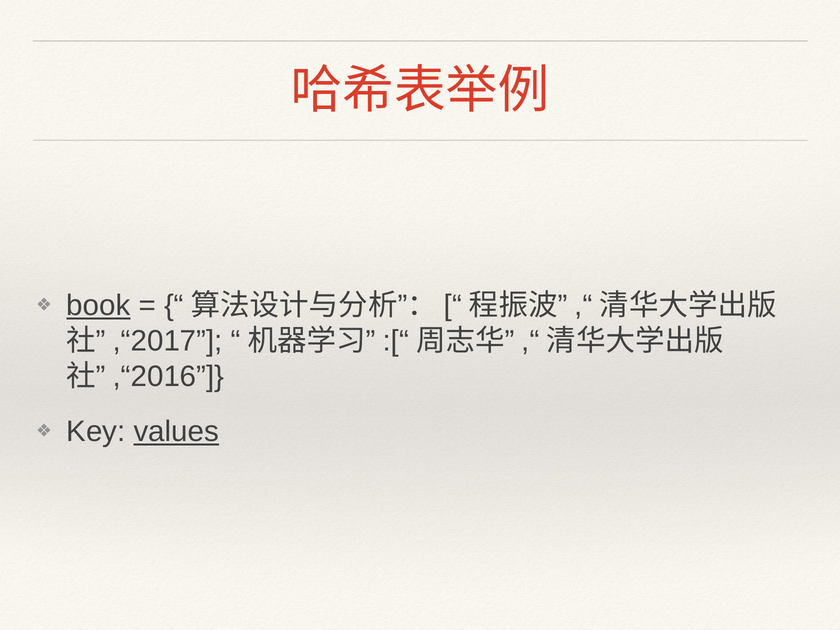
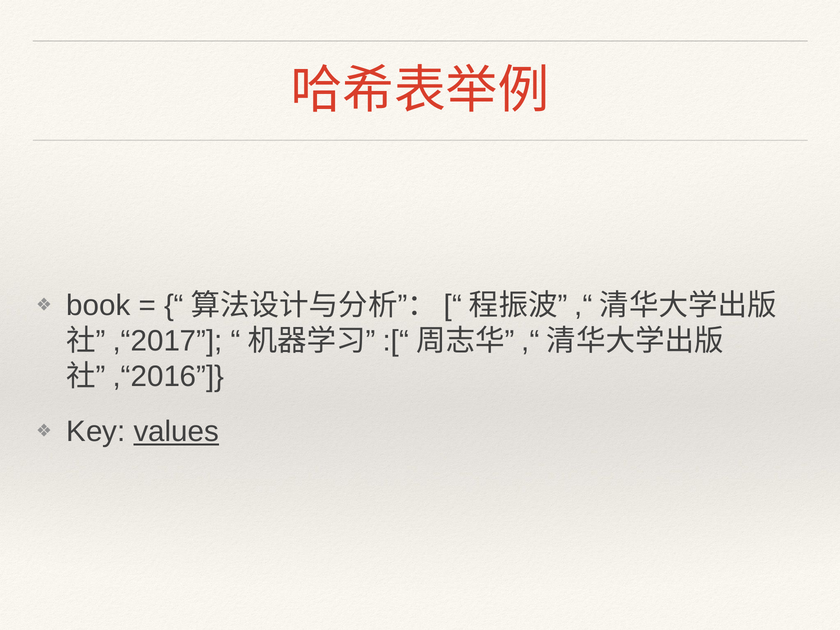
book underline: present -> none (98, 306)
